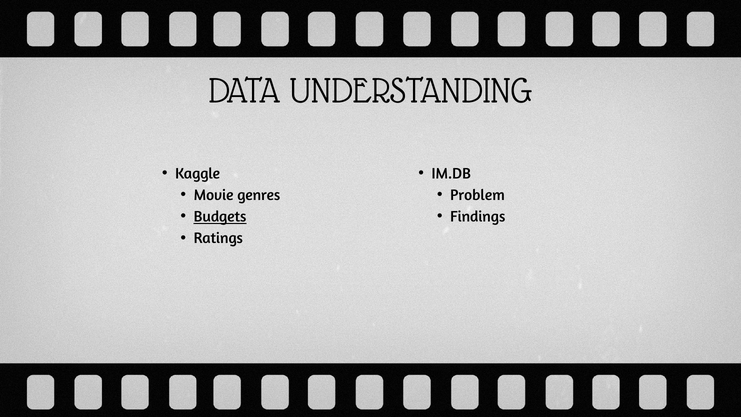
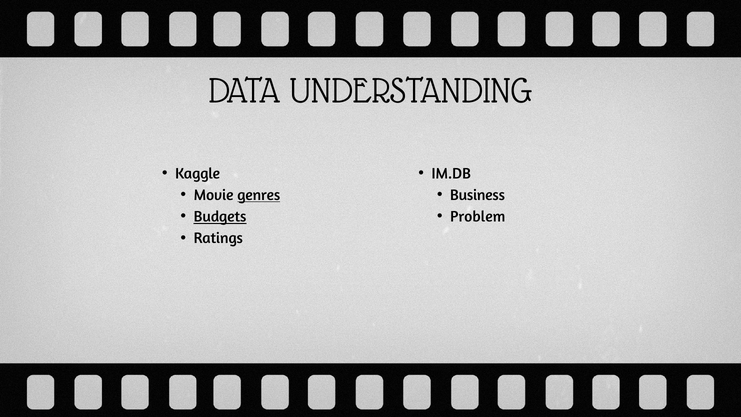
genres underline: none -> present (259, 195)
Problem: Problem -> Business (478, 195)
Findings: Findings -> Problem (478, 217)
